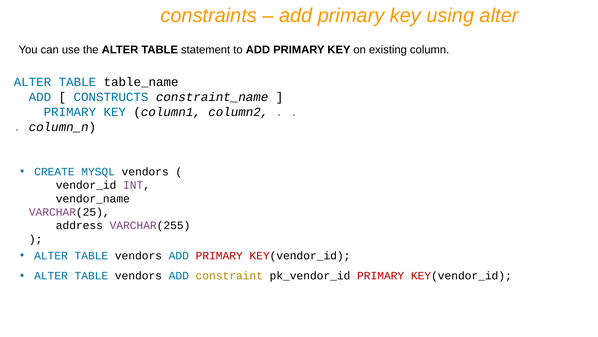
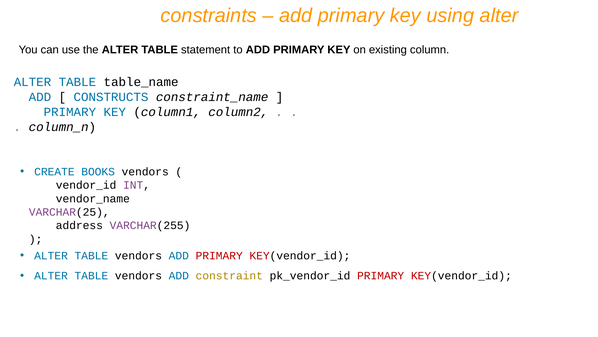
MYSQL: MYSQL -> BOOKS (98, 171)
